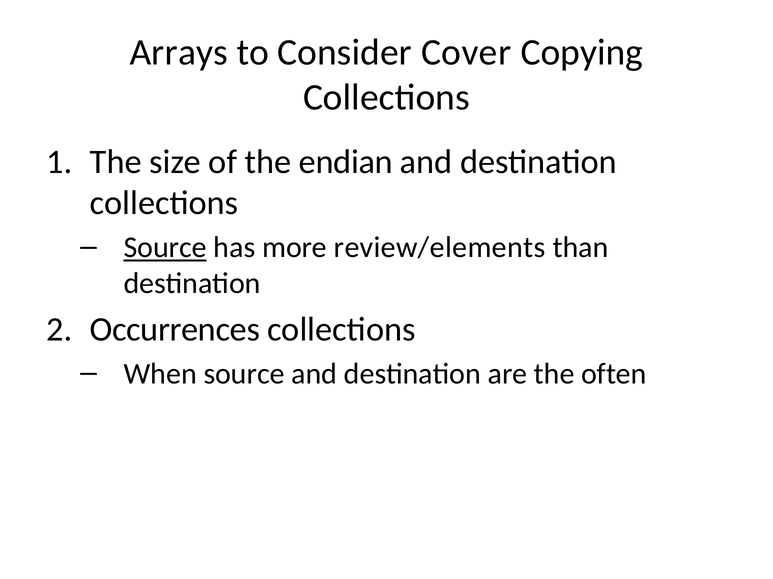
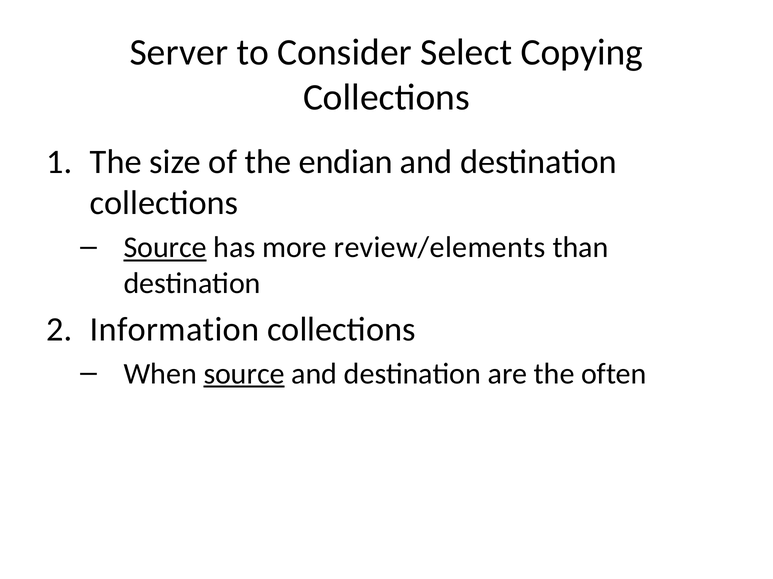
Arrays: Arrays -> Server (179, 52)
Cover: Cover -> Select (466, 52)
Occurrences: Occurrences -> Information (174, 330)
source underline: none -> present (244, 374)
